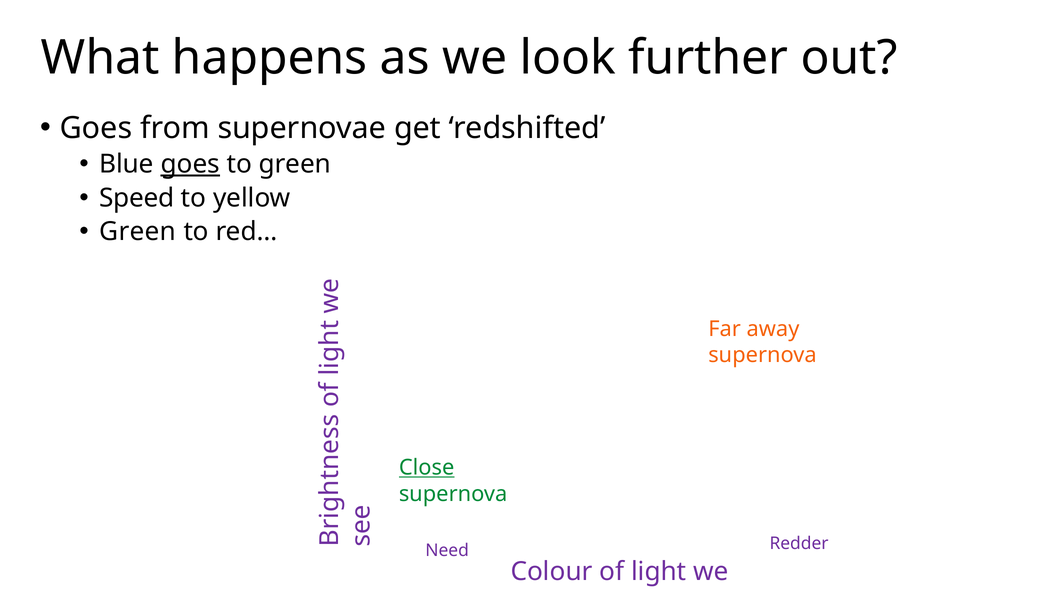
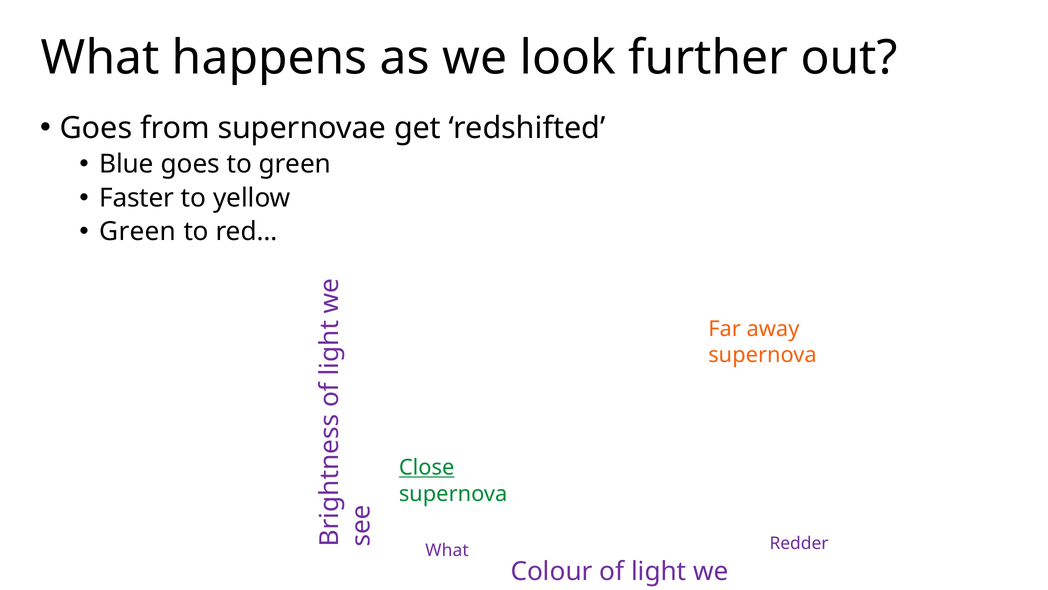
goes underline: present -> none (190, 164)
Speed: Speed -> Faster (137, 198)
Need: Need -> What (447, 550)
